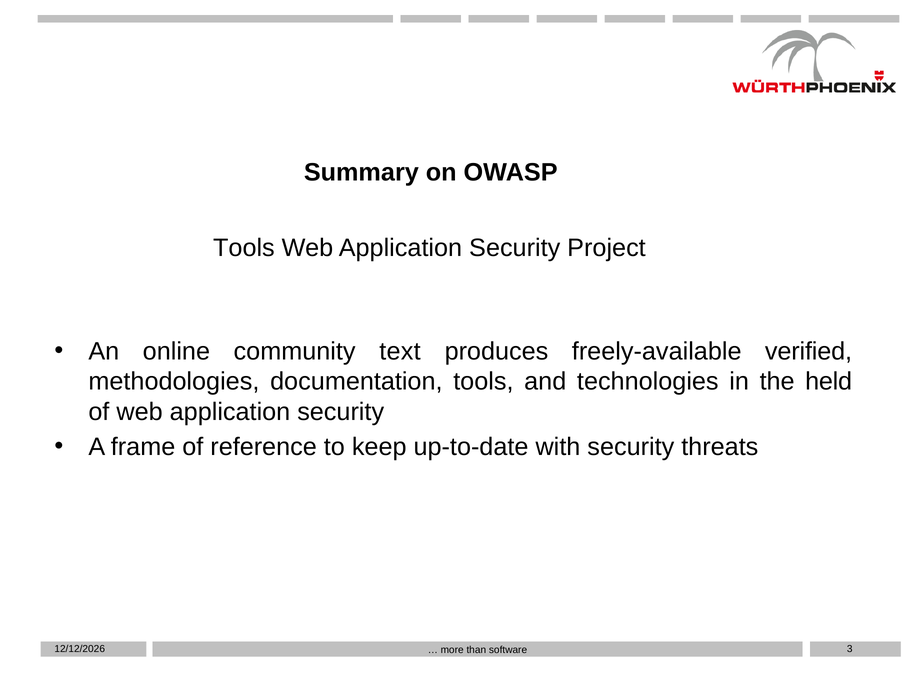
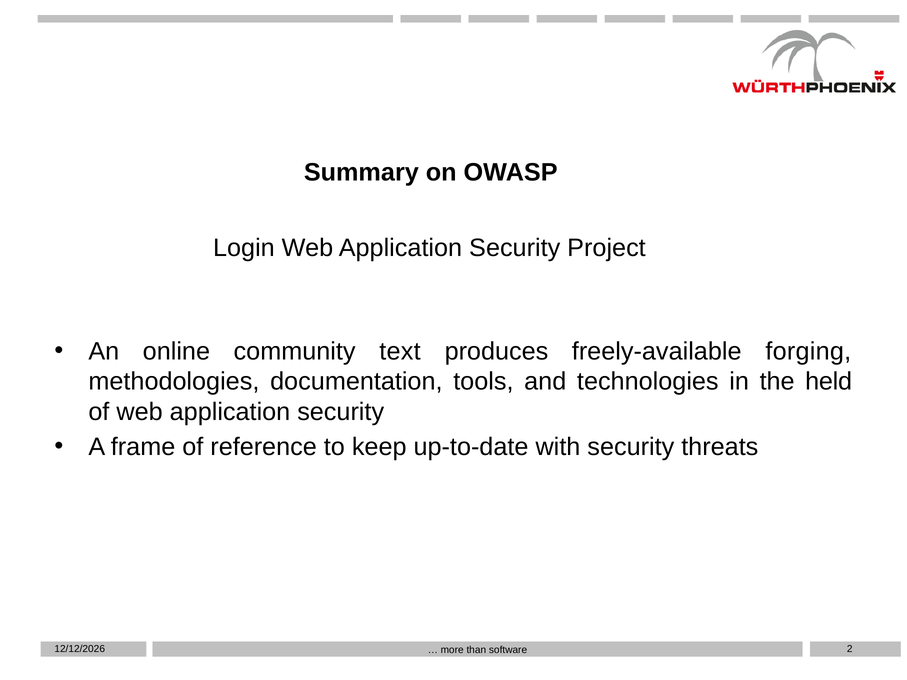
Tools: Tools -> Login (244, 248)
verified: verified -> forging (808, 351)
3: 3 -> 2 (850, 649)
